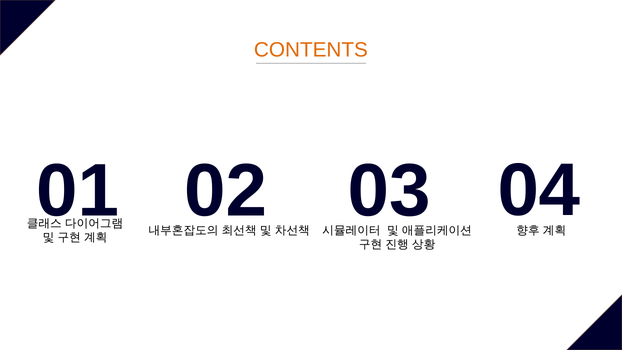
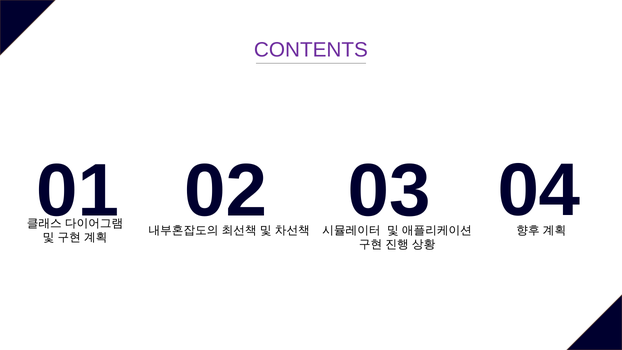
CONTENTS colour: orange -> purple (311, 50)
